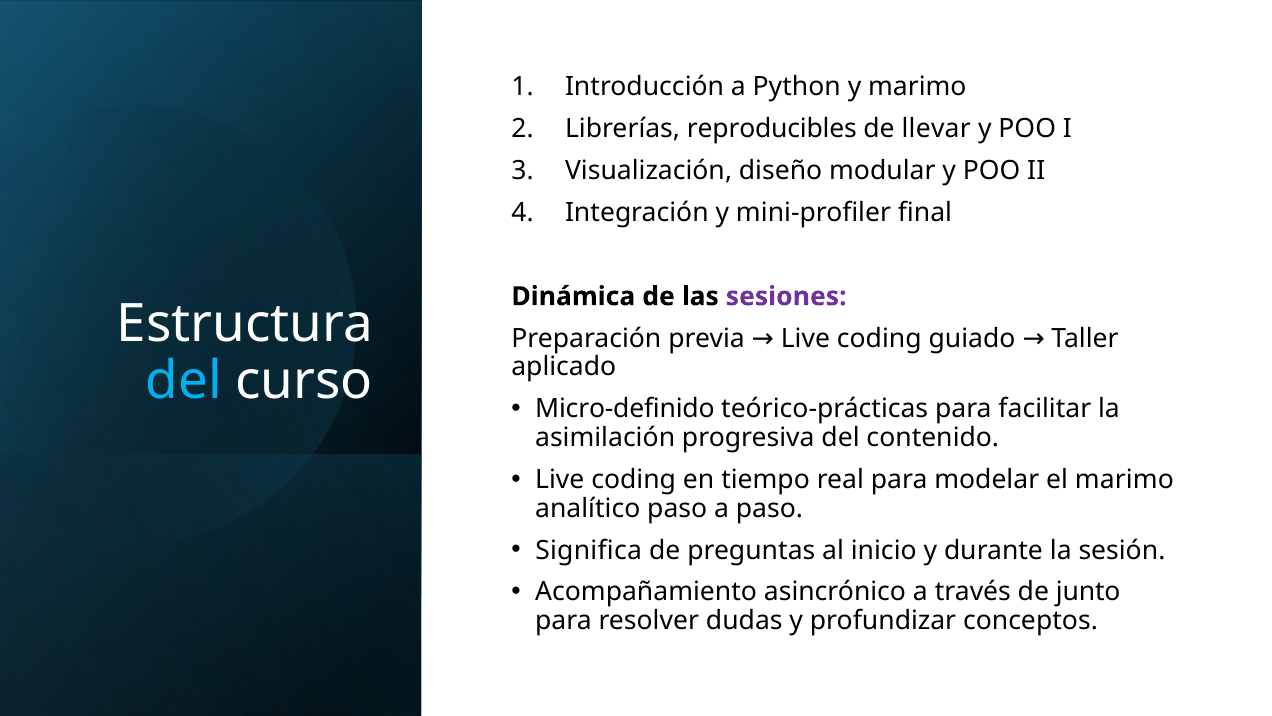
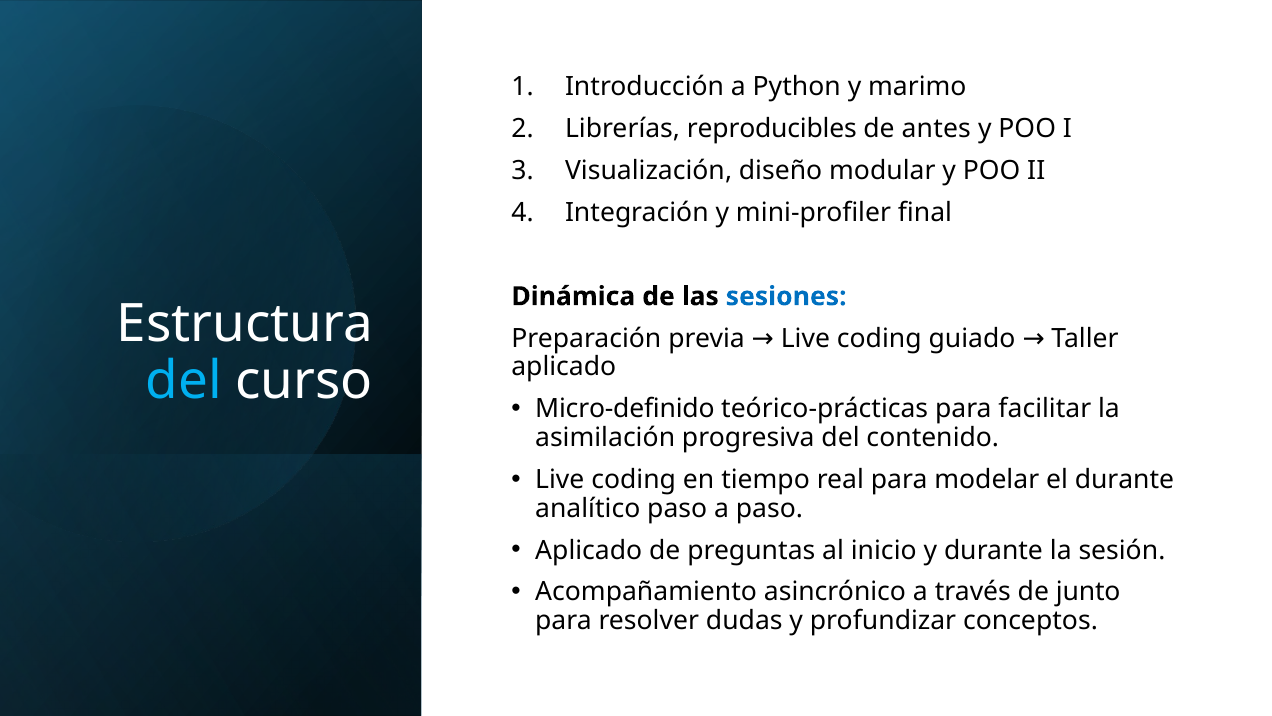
llevar: llevar -> antes (936, 129)
sesiones colour: purple -> blue (786, 296)
el marimo: marimo -> durante (1124, 479)
Significa: Significa -> Aplicado (589, 550)
